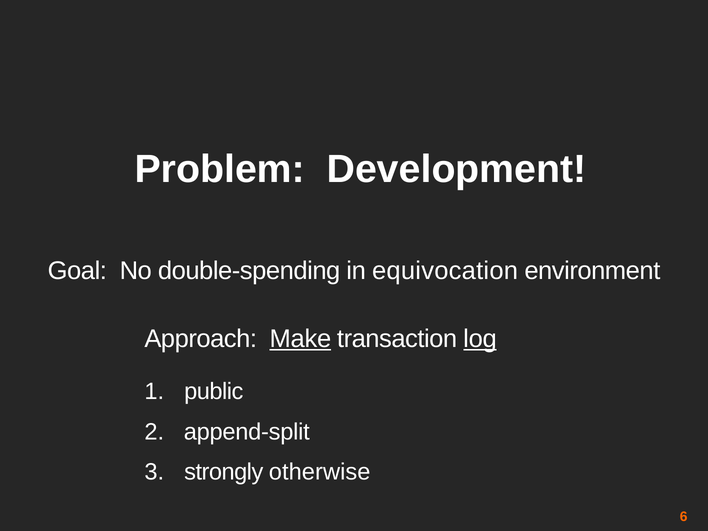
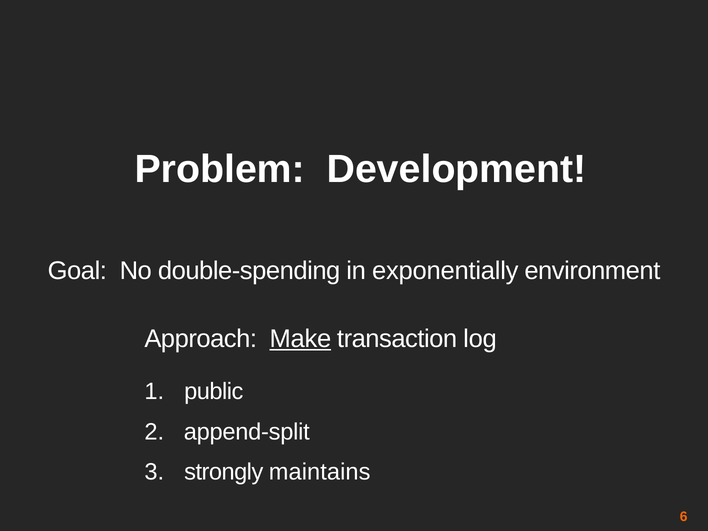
equivocation: equivocation -> exponentially (445, 271)
log underline: present -> none (480, 339)
otherwise: otherwise -> maintains (320, 472)
